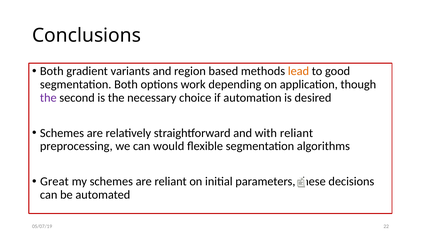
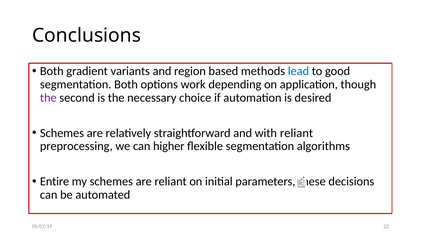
lead colour: orange -> blue (298, 71)
would: would -> higher (169, 146)
Great: Great -> Entire (55, 181)
